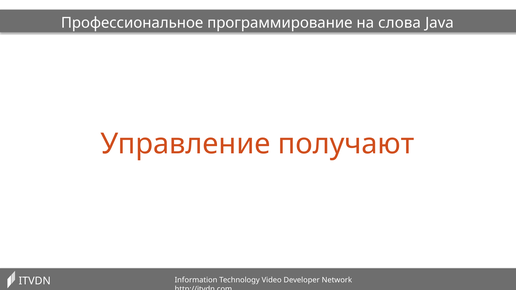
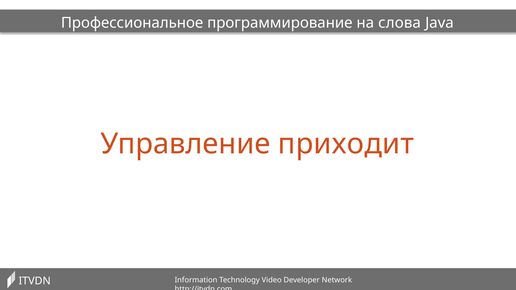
получают: получают -> приходит (346, 144)
